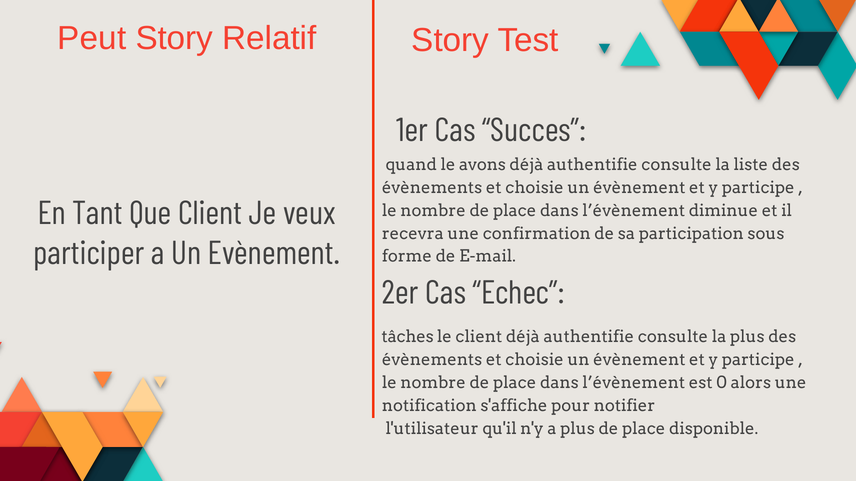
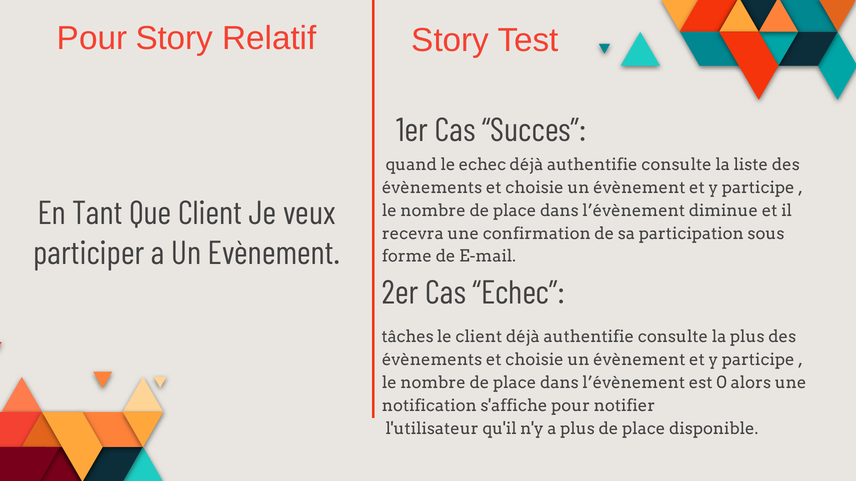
Peut: Peut -> Pour (92, 38)
le avons: avons -> echec (483, 165)
